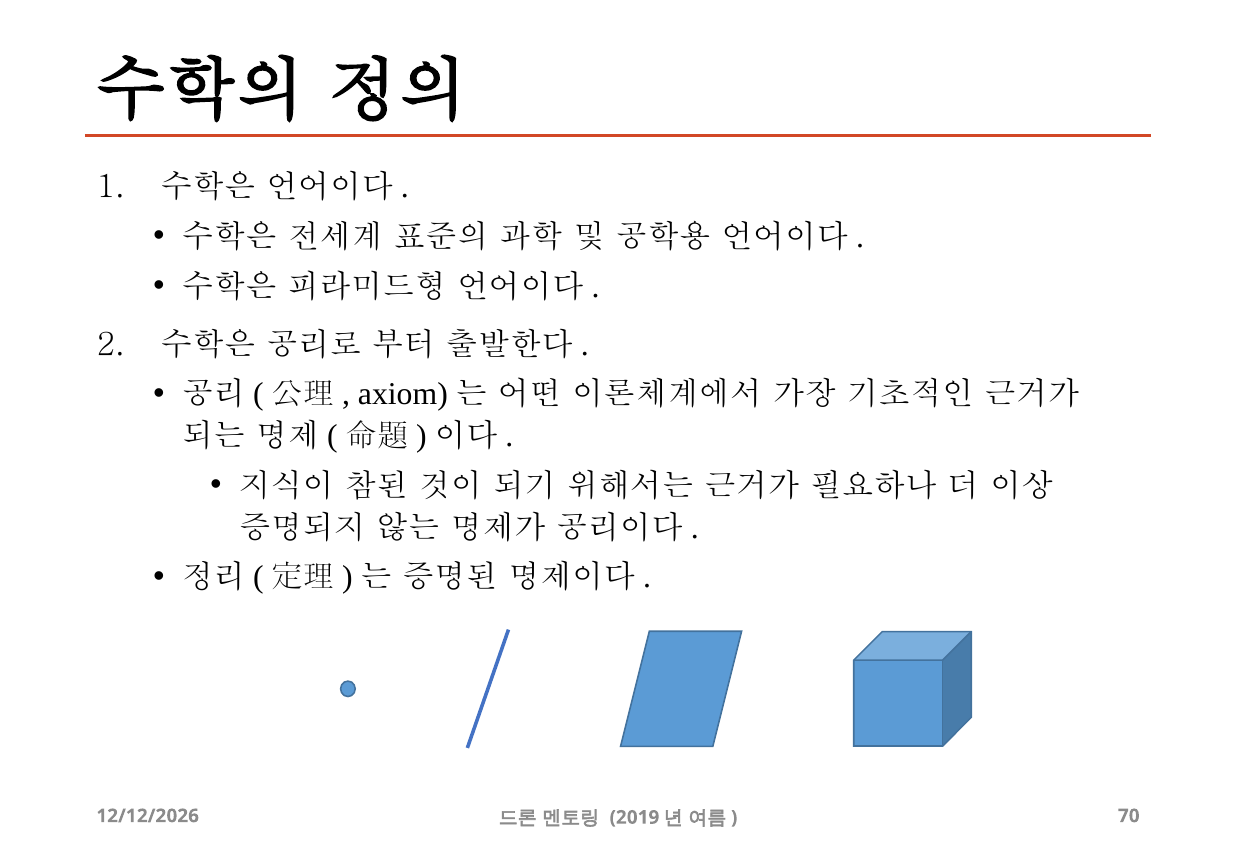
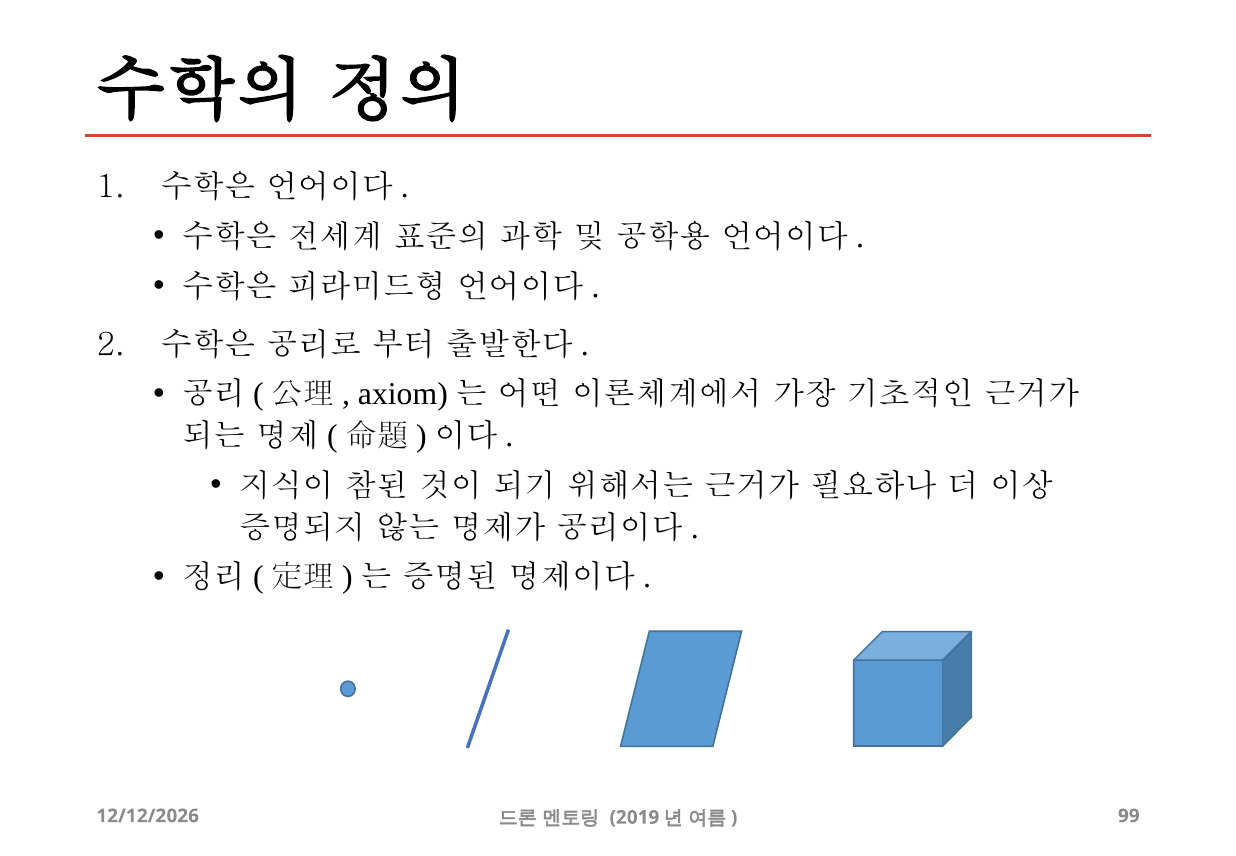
70: 70 -> 99 (1129, 816)
